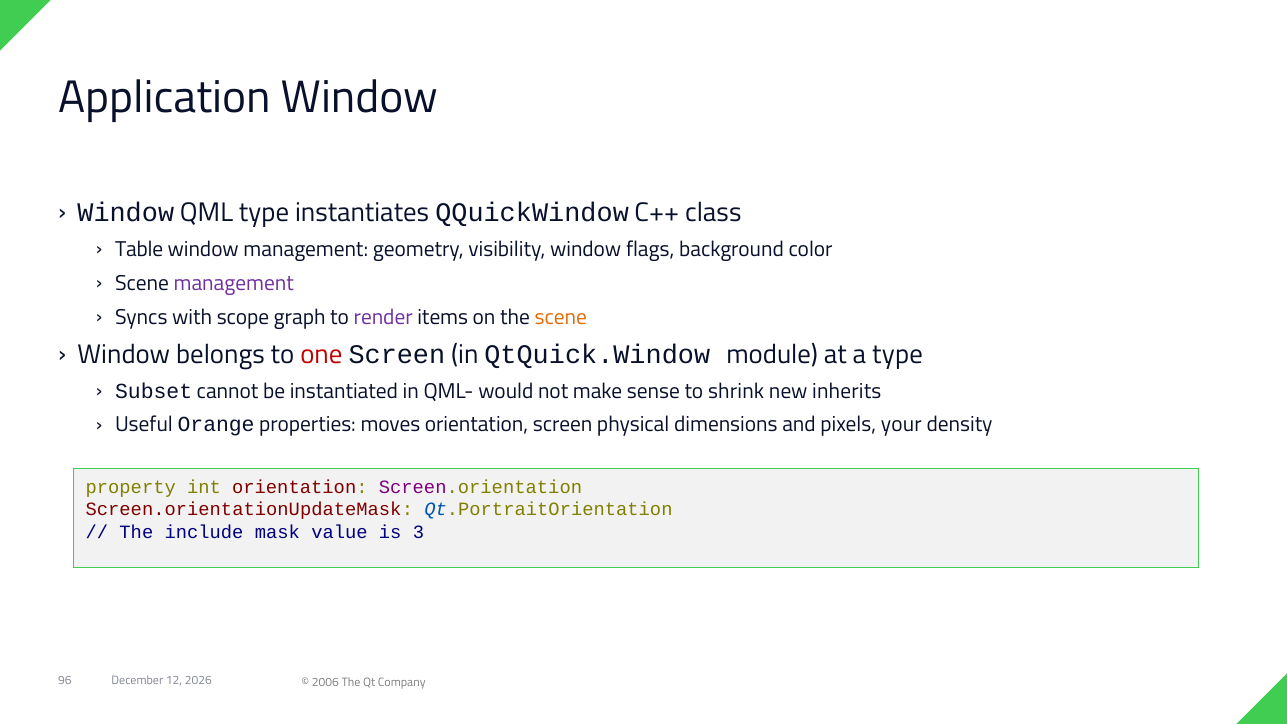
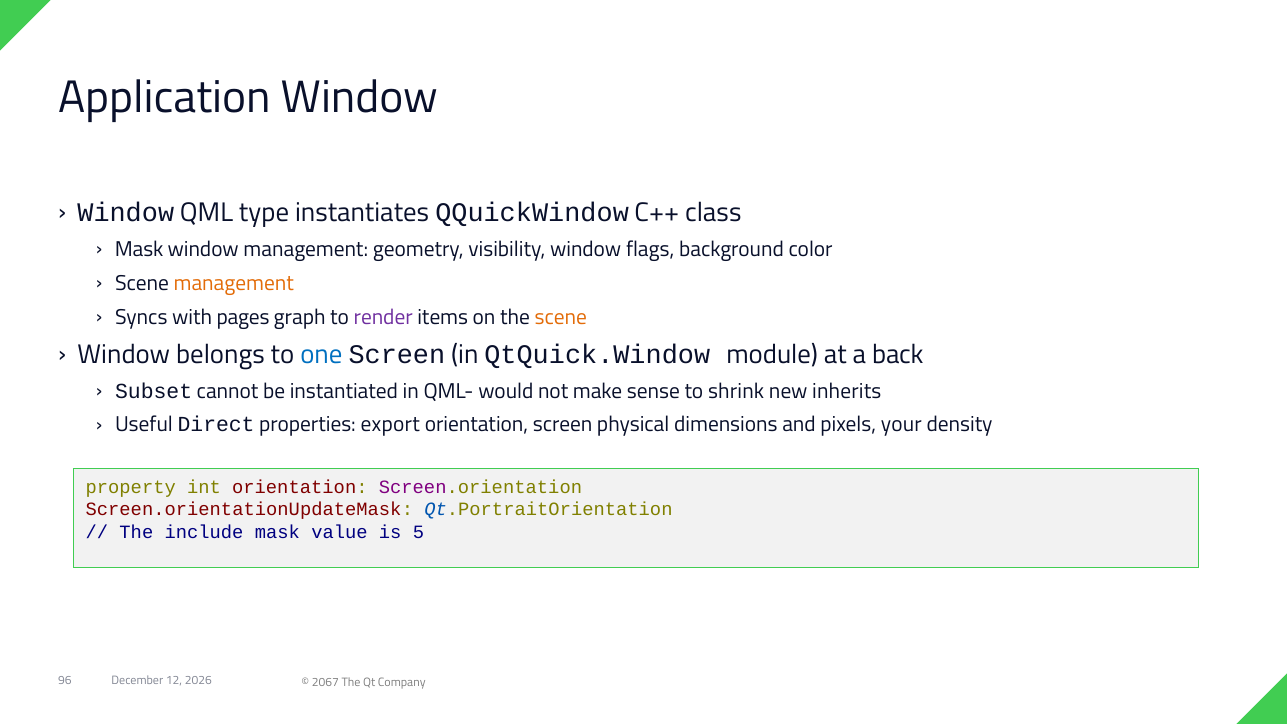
Table: Table -> Mask (139, 249)
management colour: purple -> orange (234, 283)
scope: scope -> pages (243, 317)
one colour: red -> blue (321, 354)
a type: type -> back (898, 354)
Orange: Orange -> Direct (216, 425)
moves: moves -> export (390, 425)
3: 3 -> 5 (419, 532)
2006: 2006 -> 2067 (325, 682)
